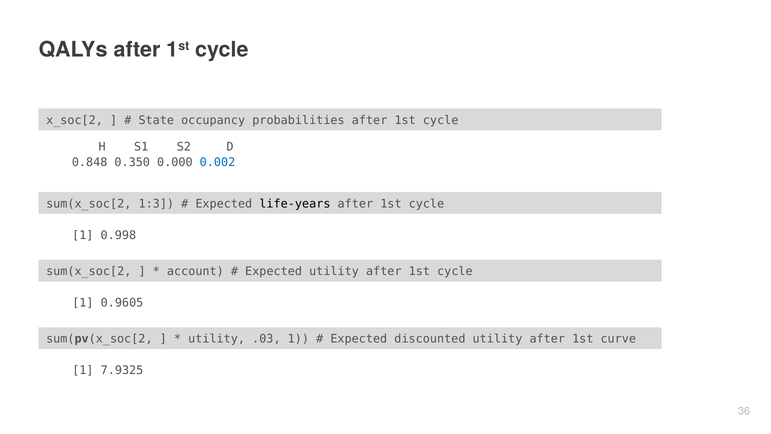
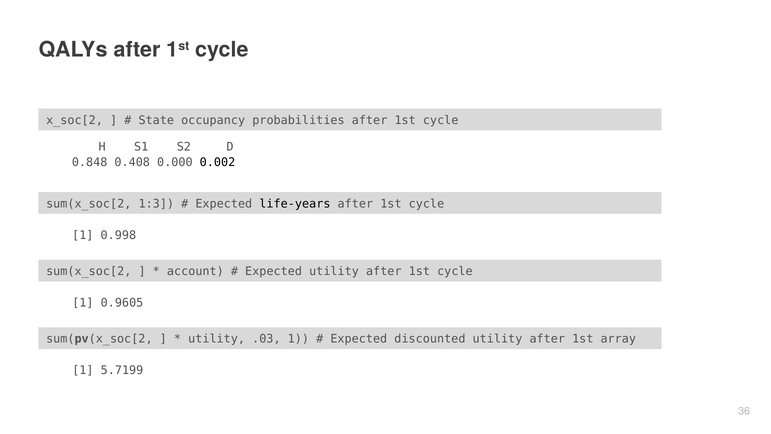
0.350: 0.350 -> 0.408 (132, 162)
0.002 colour: blue -> black (218, 162)
curve: curve -> array (618, 339)
7.9325: 7.9325 -> 5.7199 (122, 370)
